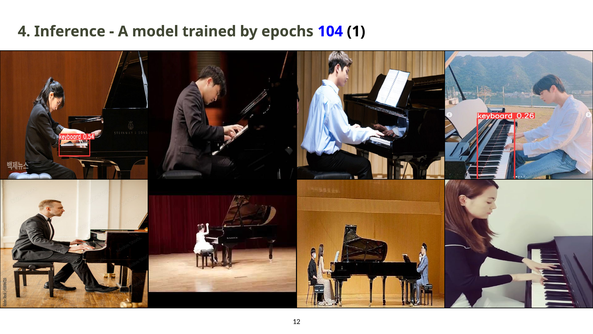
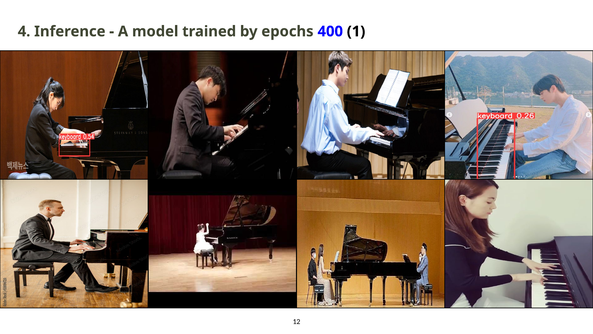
104: 104 -> 400 (330, 31)
